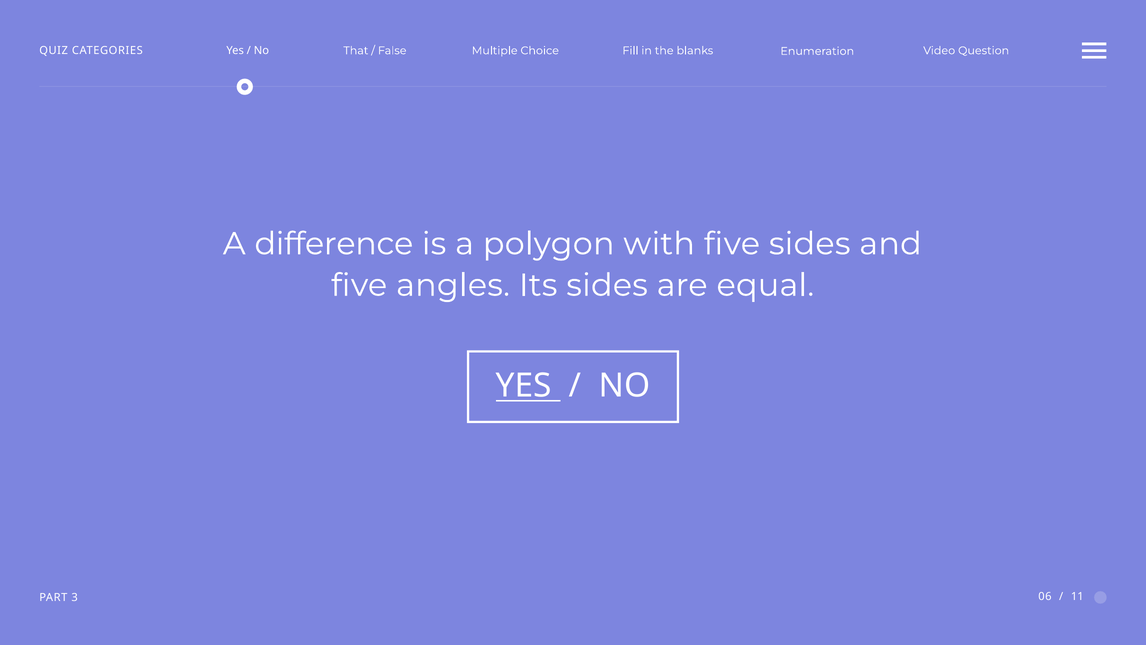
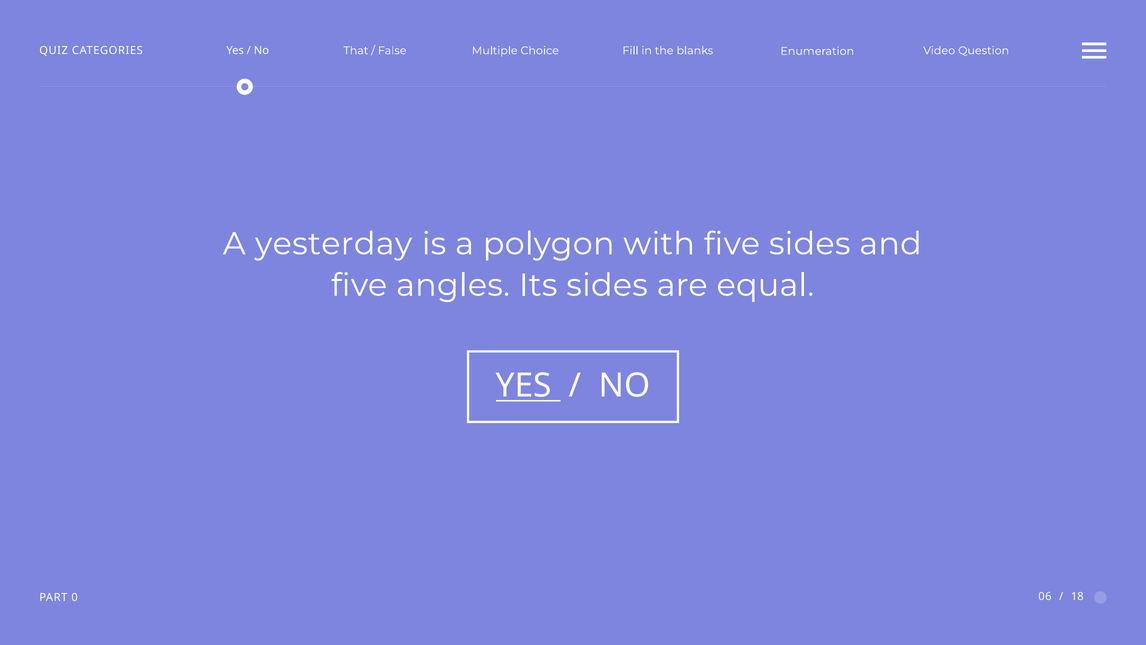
difference: difference -> yesterday (334, 244)
11: 11 -> 18 (1077, 596)
3: 3 -> 0 (75, 597)
